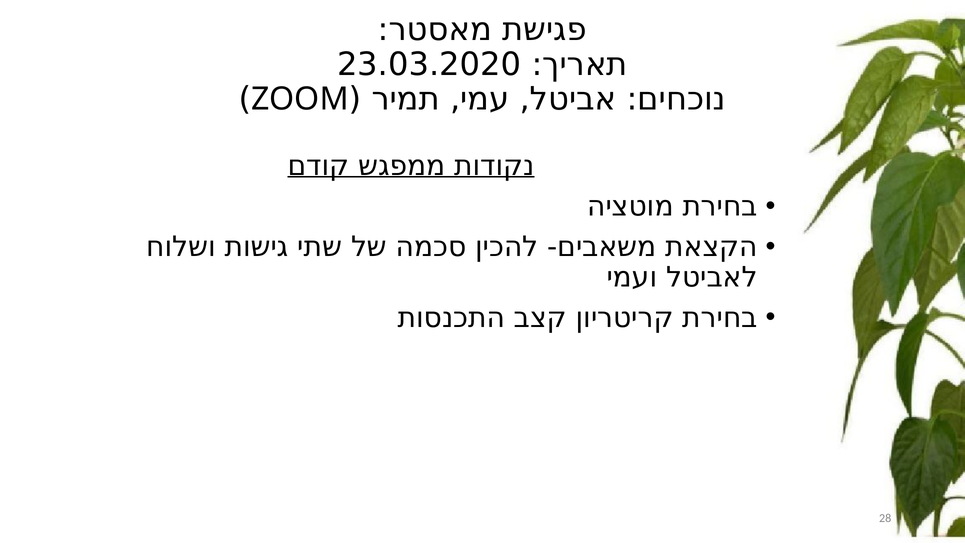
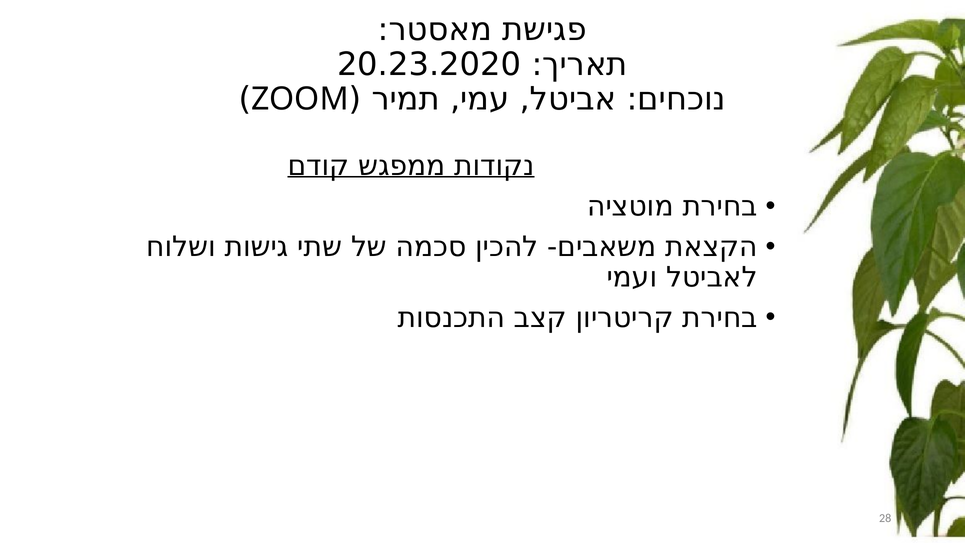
23.03.2020: 23.03.2020 -> 20.23.2020 (429, 64)
